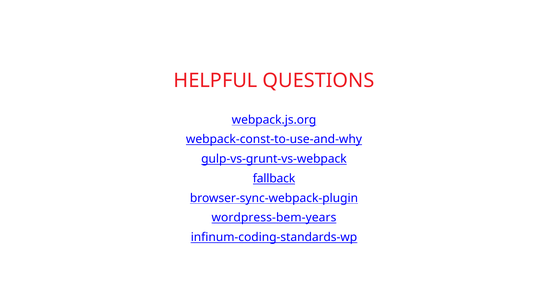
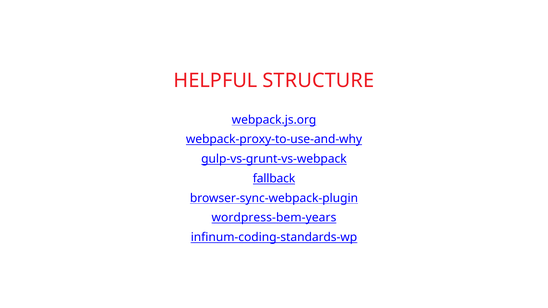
QUESTIONS: QUESTIONS -> STRUCTURE (318, 81)
webpack-const-to-use-and-why: webpack-const-to-use-and-why -> webpack-proxy-to-use-and-why (274, 139)
